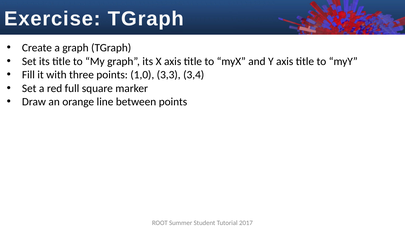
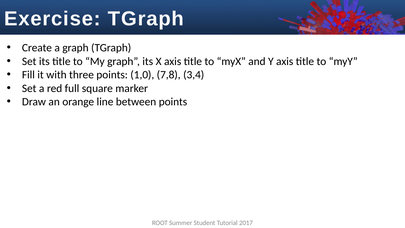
3,3: 3,3 -> 7,8 (169, 75)
